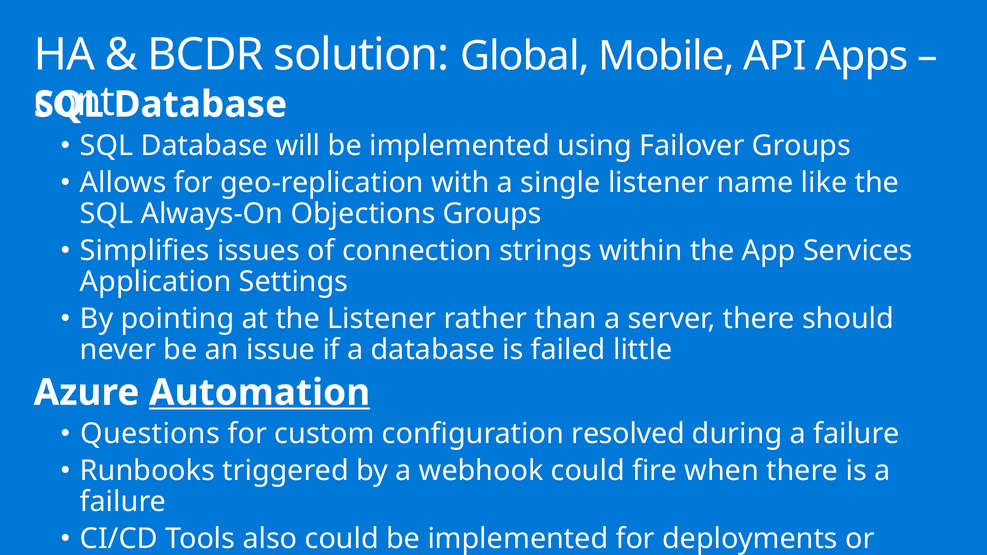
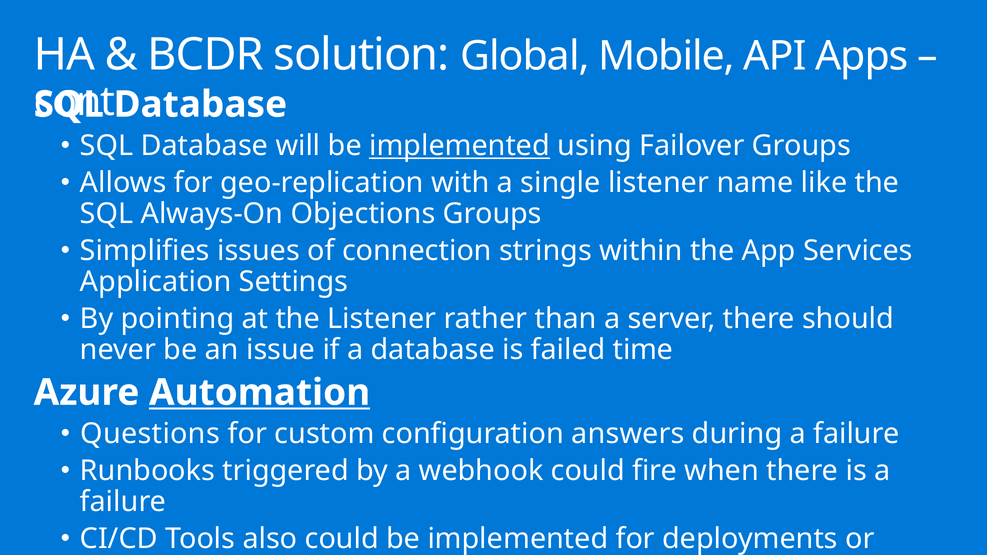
implemented underline: none -> present (460, 146)
little: little -> time (643, 350)
resolved: resolved -> answers (628, 434)
